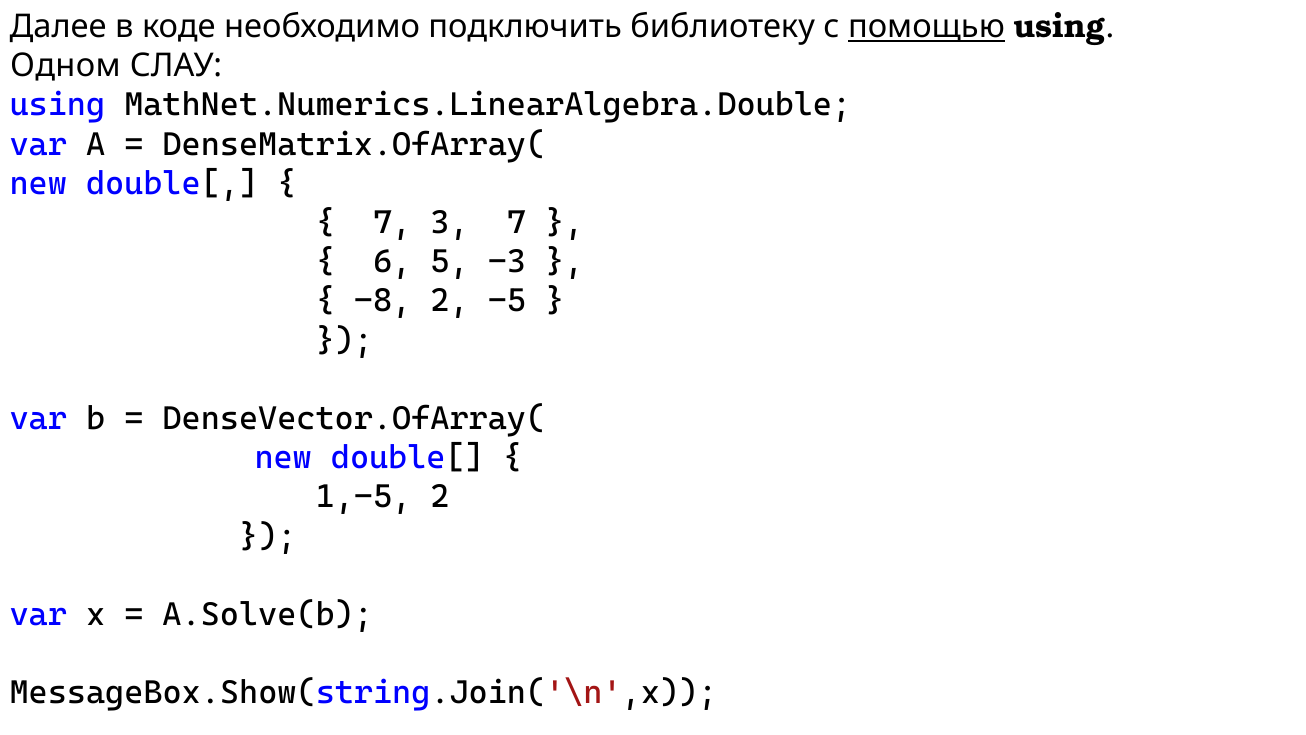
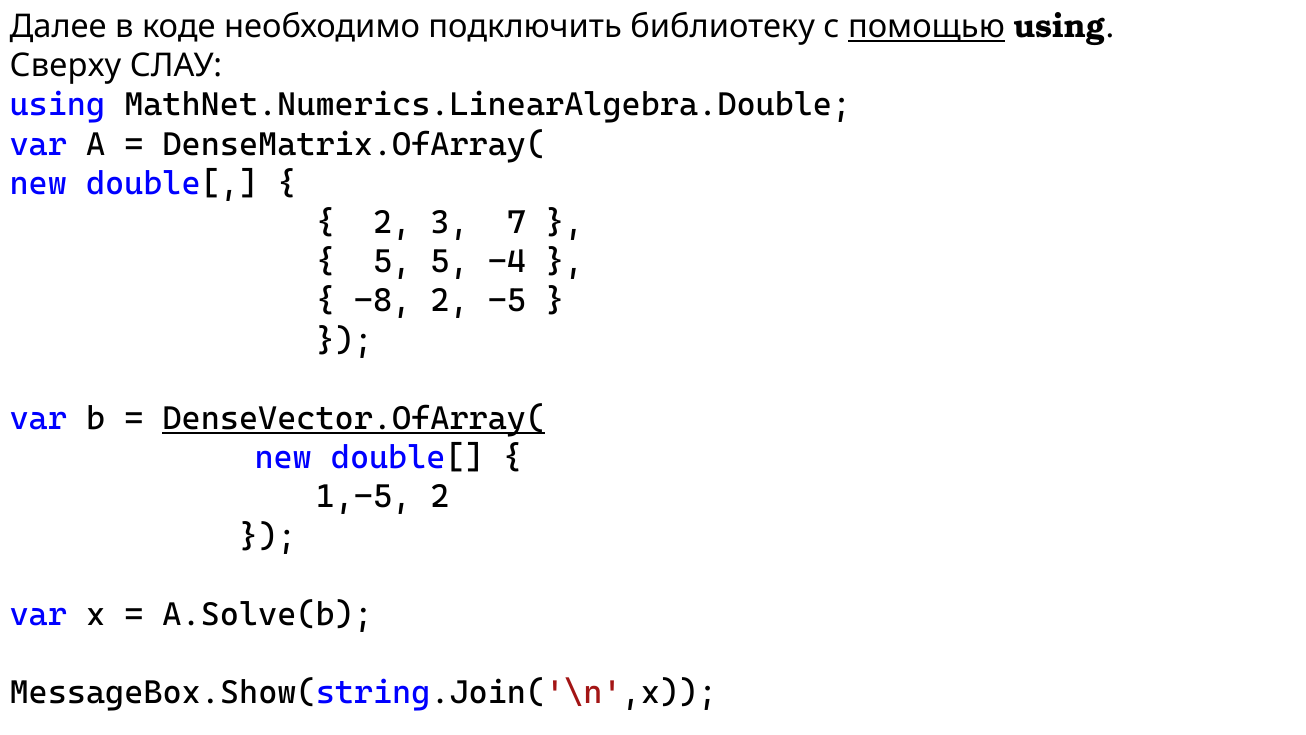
Одном: Одном -> Сверху (65, 66)
7: 7 -> 2 (392, 223)
6: 6 -> 5 (392, 262)
-3: -3 -> -4 (507, 262)
DenseVector.OfArray( underline: none -> present (354, 418)
